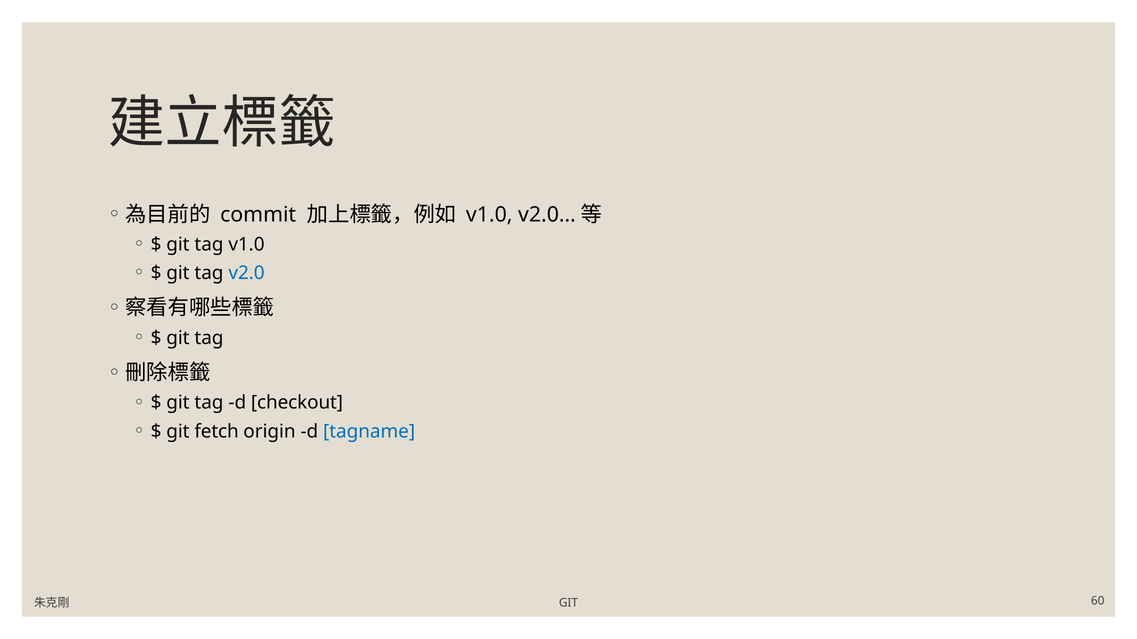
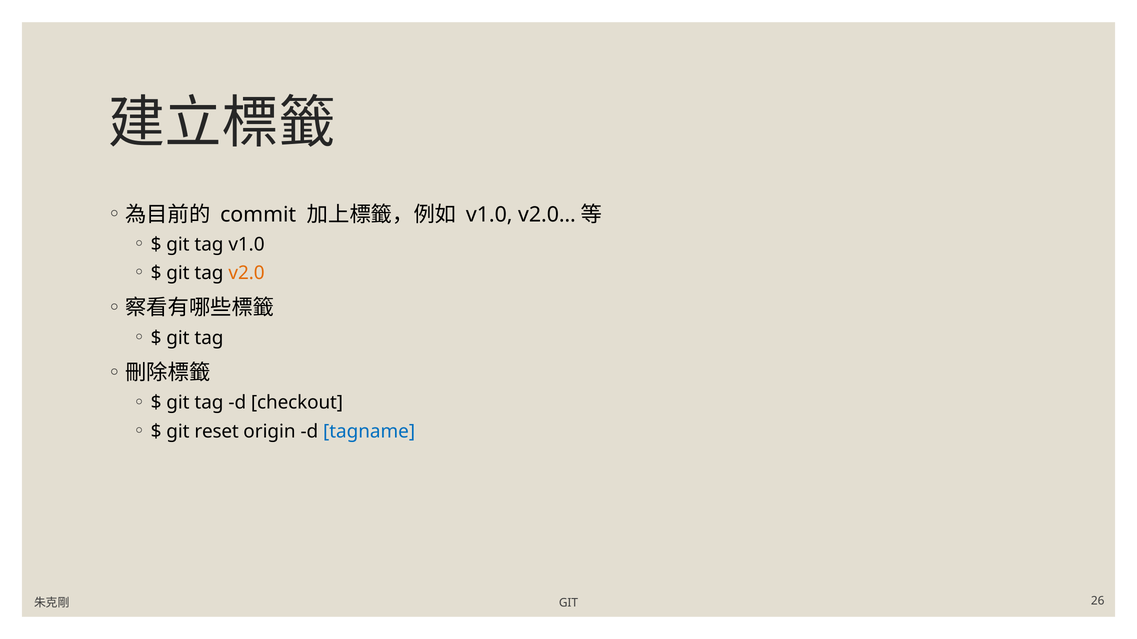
v2.0 colour: blue -> orange (247, 273)
fetch: fetch -> reset (217, 432)
60: 60 -> 26 (1098, 601)
